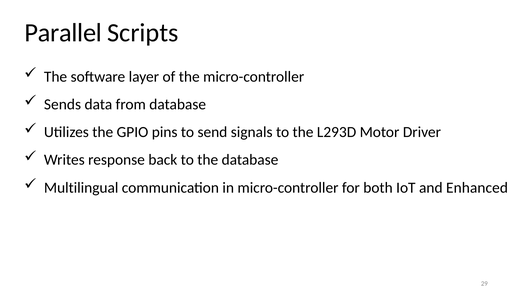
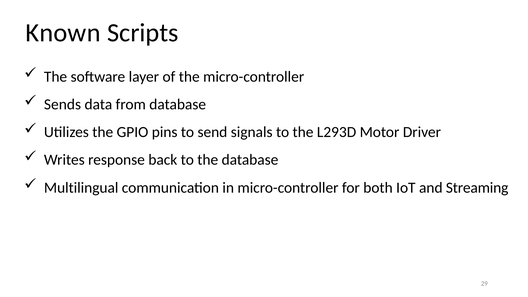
Parallel: Parallel -> Known (63, 33)
Enhanced: Enhanced -> Streaming (477, 188)
